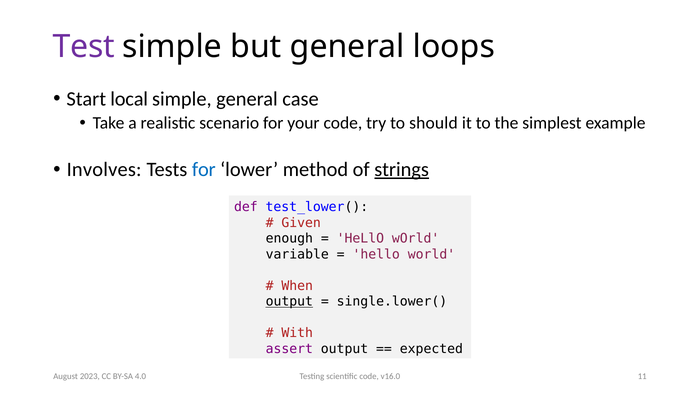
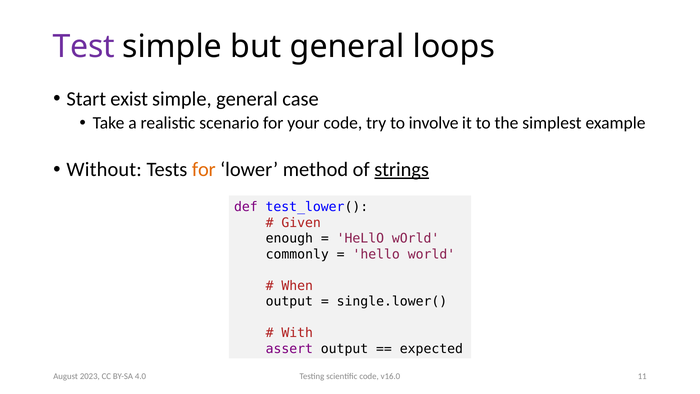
local: local -> exist (129, 99)
should: should -> involve (434, 123)
Involves: Involves -> Without (104, 169)
for colour: blue -> orange (204, 169)
variable: variable -> commonly (297, 254)
output underline: present -> none (289, 301)
